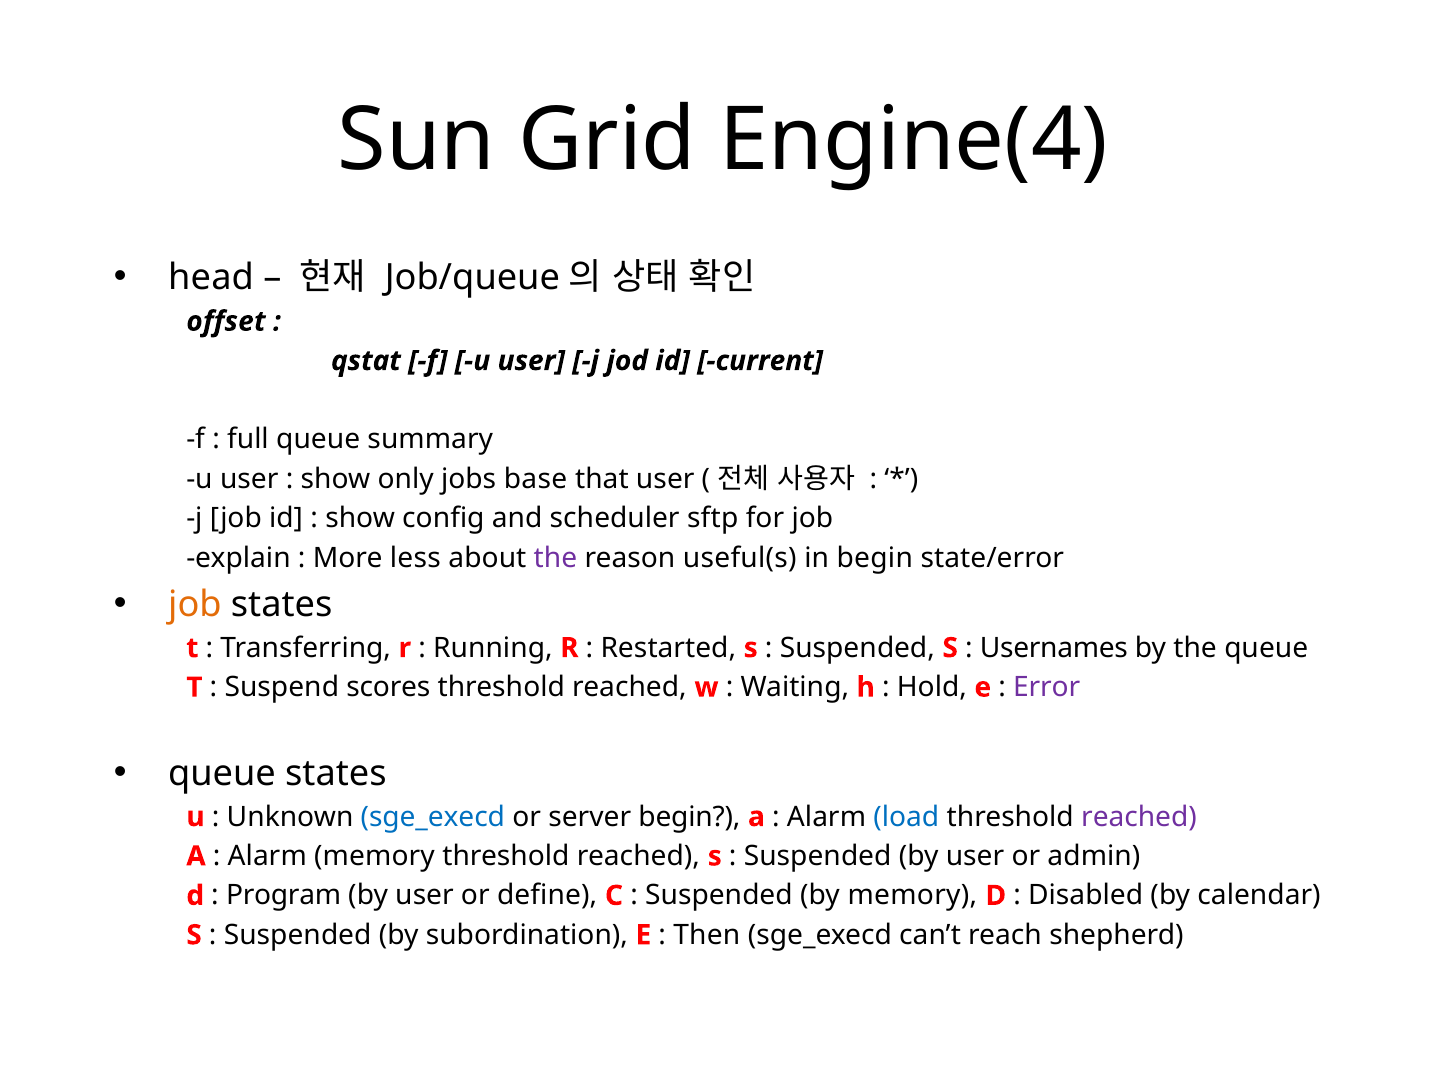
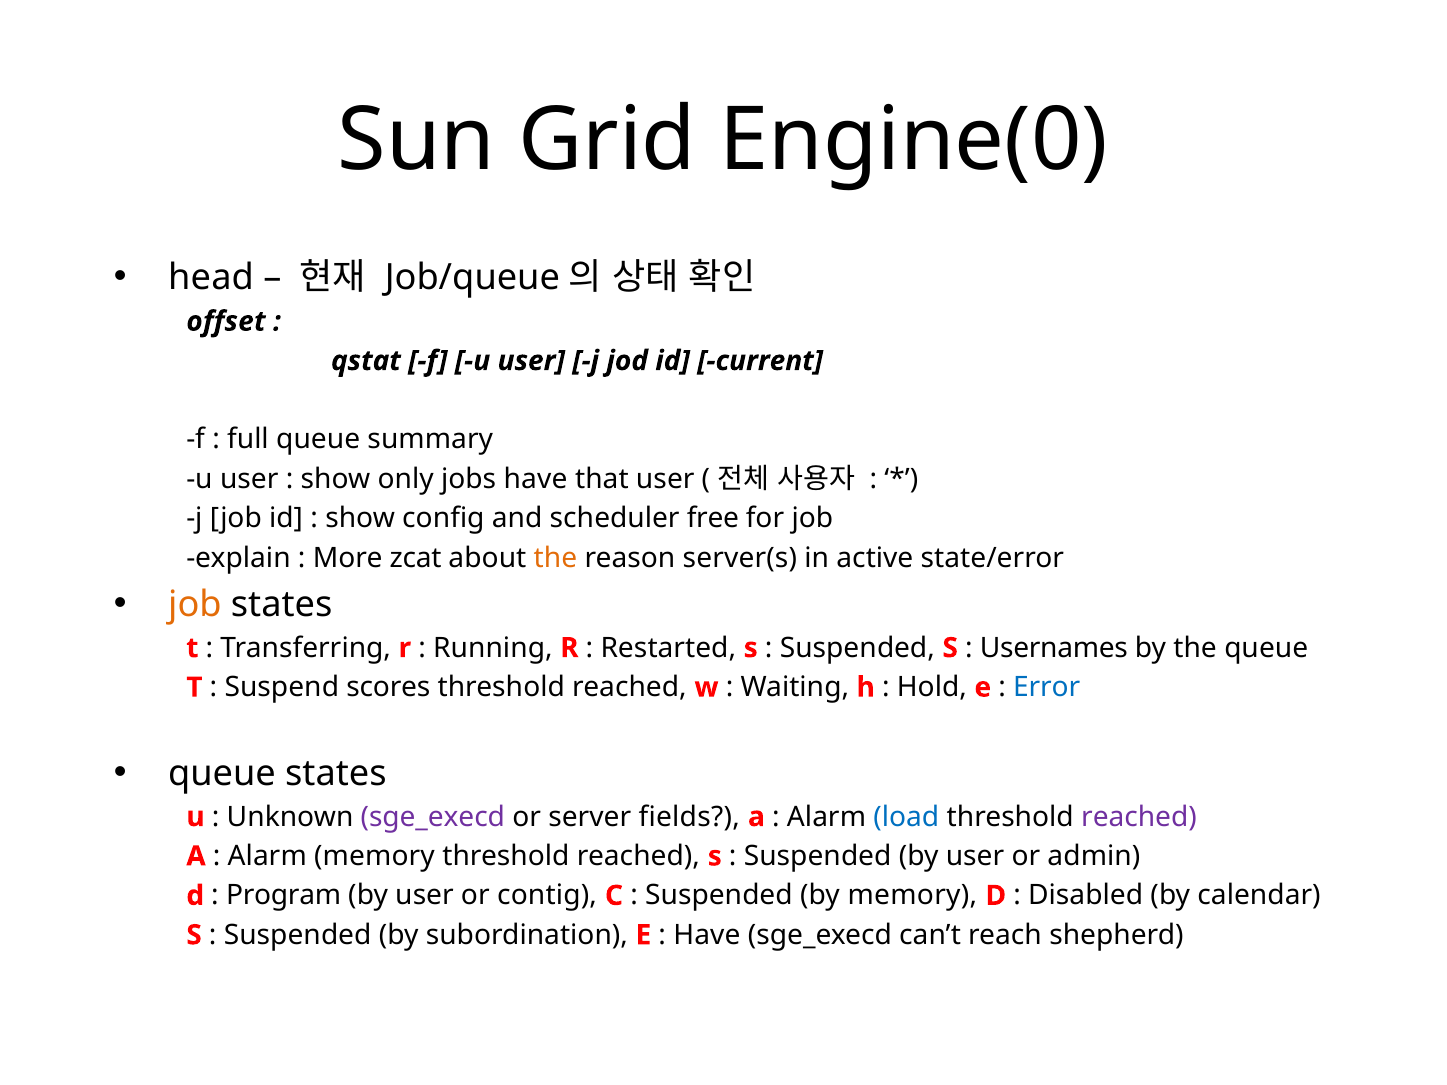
Engine(4: Engine(4 -> Engine(0 (914, 140)
jobs base: base -> have (536, 479)
sftp: sftp -> free (713, 519)
less: less -> zcat (416, 558)
the colour: purple -> orange (555, 558)
useful(s: useful(s -> server(s (740, 558)
in begin: begin -> active (875, 558)
Error colour: purple -> blue (1047, 687)
sge_execd colour: blue -> purple (433, 817)
server begin: begin -> fields (689, 817)
define: define -> contig (547, 896)
Then: Then -> Have (707, 935)
